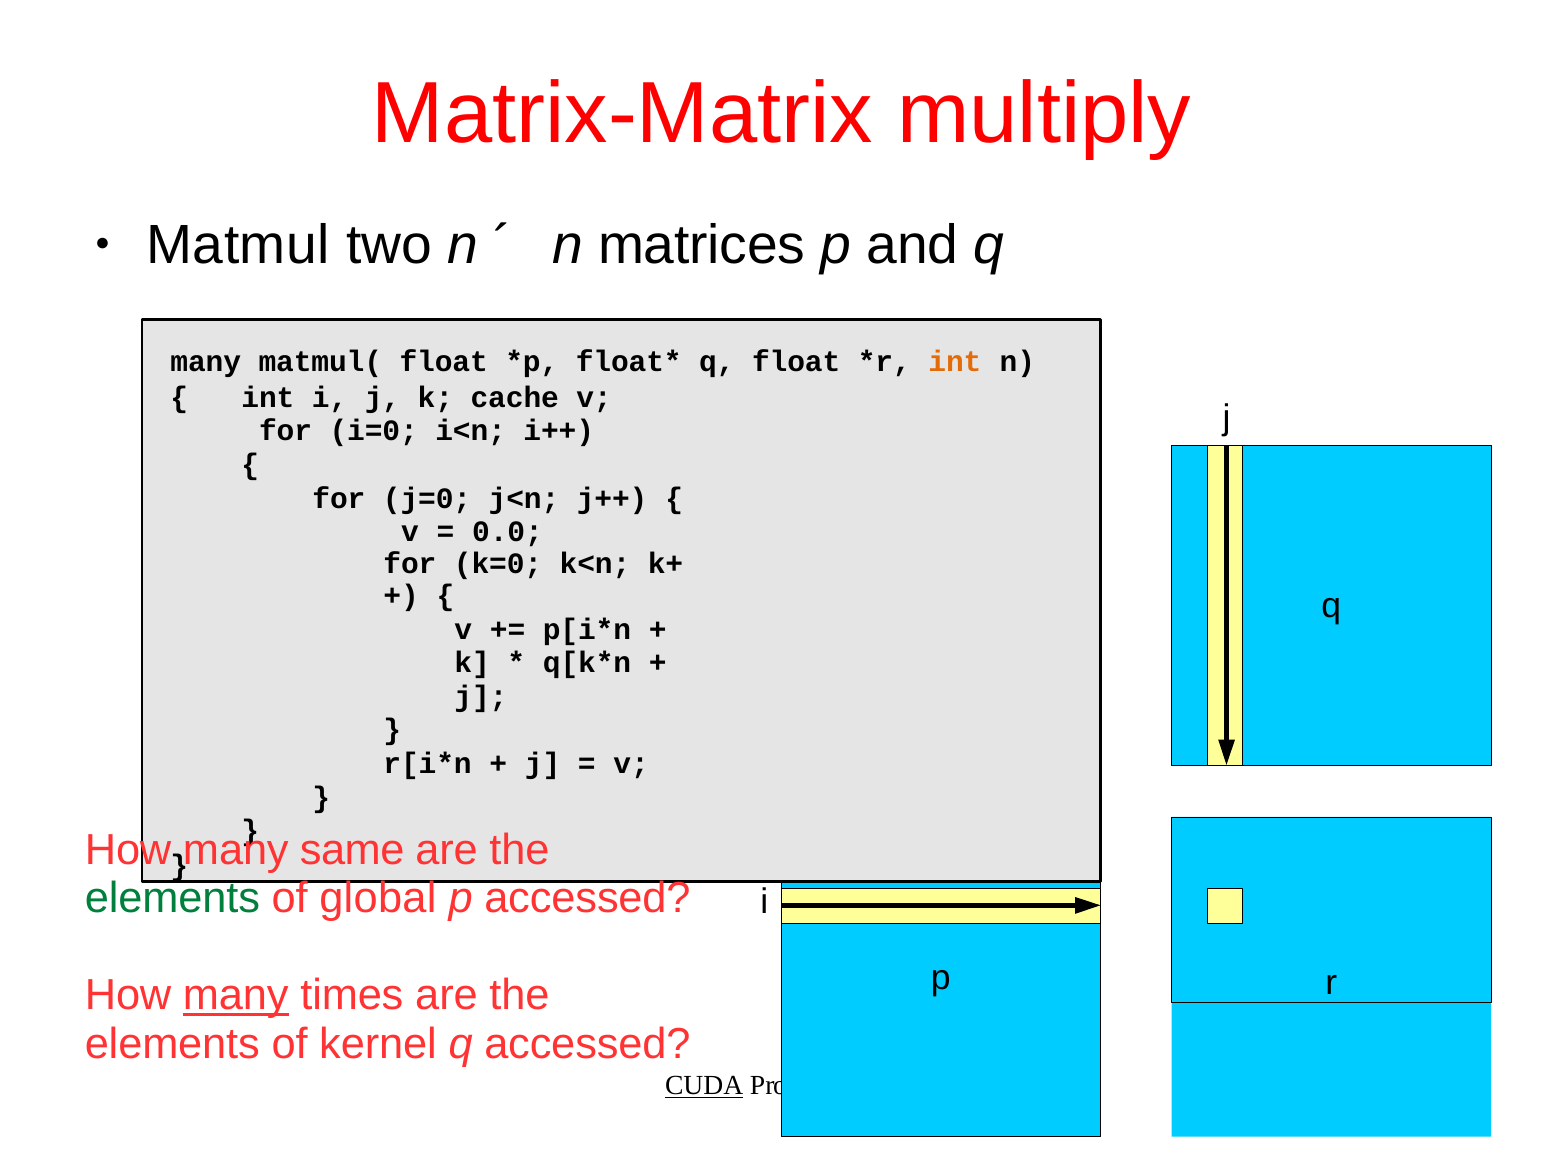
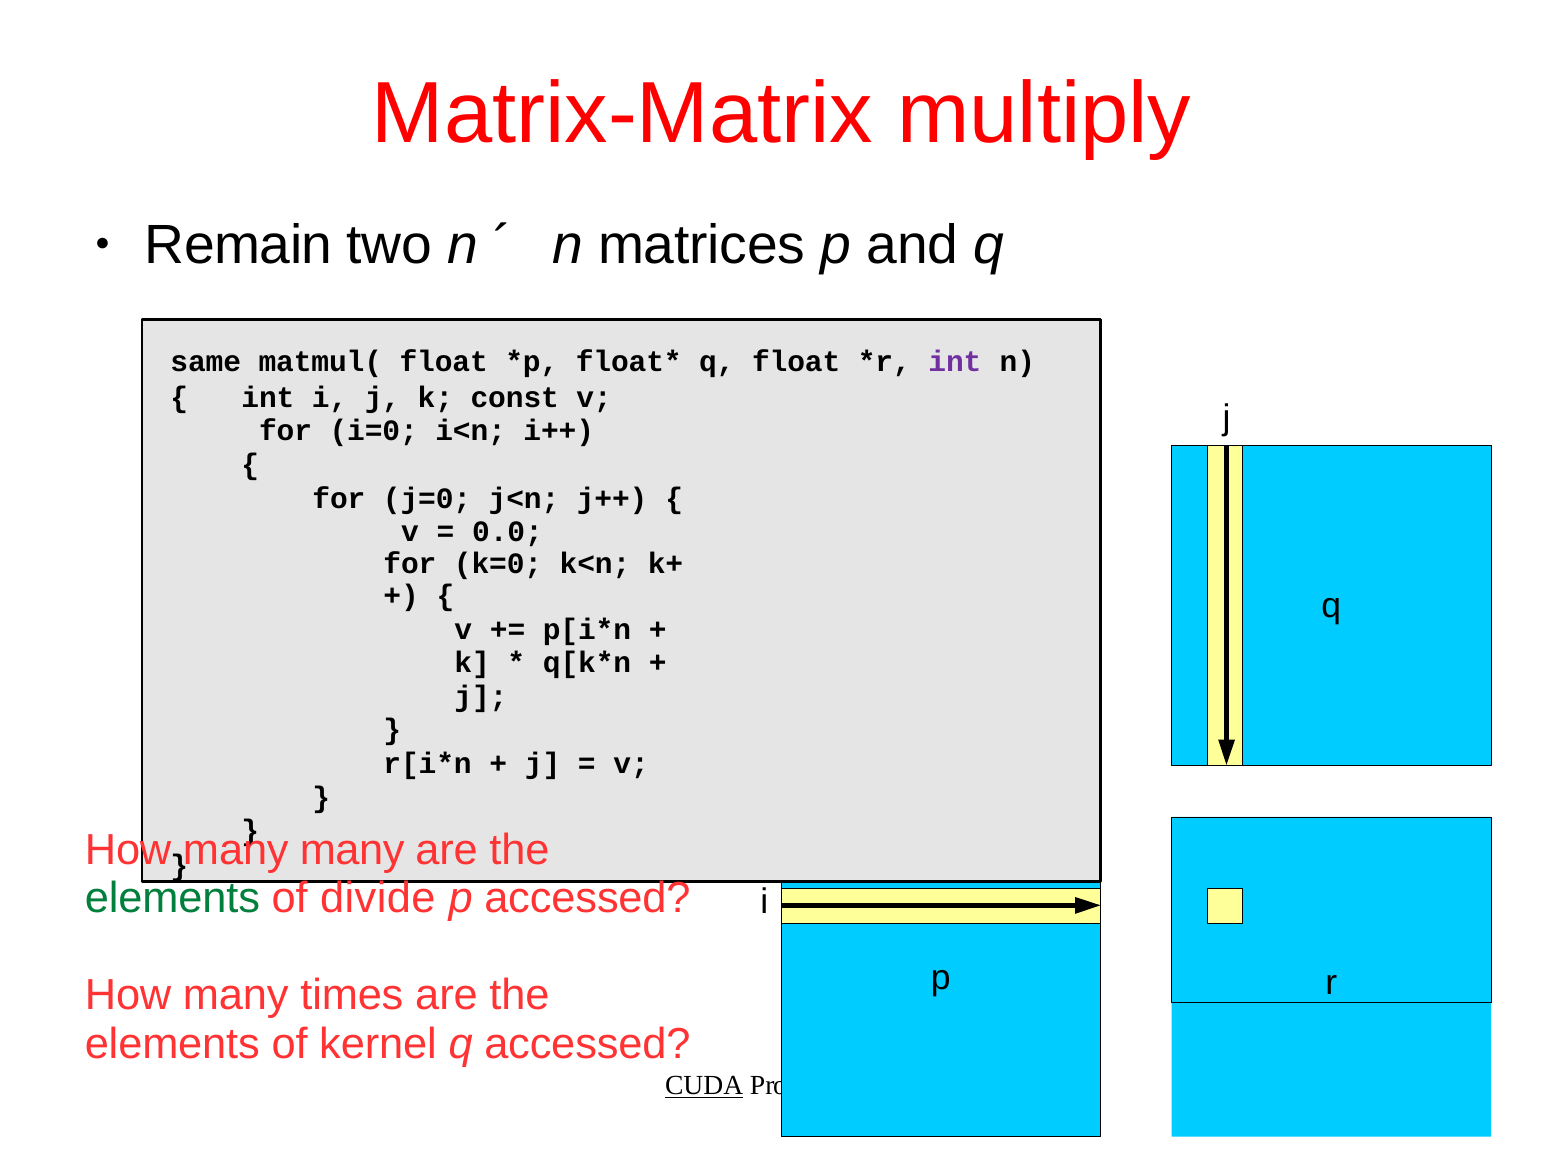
Matmul: Matmul -> Remain (239, 245)
many: many -> same (206, 362)
int colour: orange -> purple (955, 362)
cache: cache -> const (515, 397)
same: same -> many (352, 850)
global: global -> divide (378, 898)
many underline: present -> none (236, 995)
